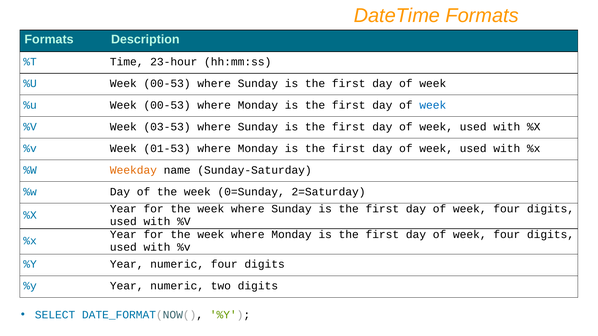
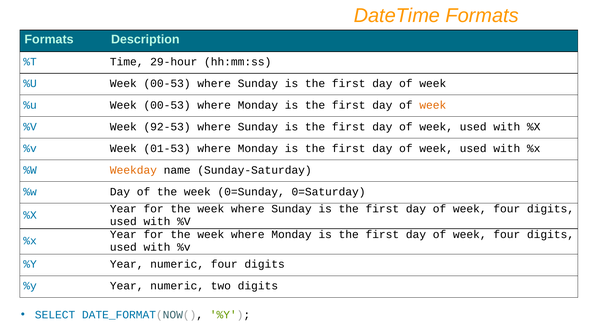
23-hour: 23-hour -> 29-hour (174, 62)
week colour: blue -> orange (433, 105)
03-53: 03-53 -> 92-53 (167, 127)
2=Saturday: 2=Saturday -> 0=Saturday (329, 192)
